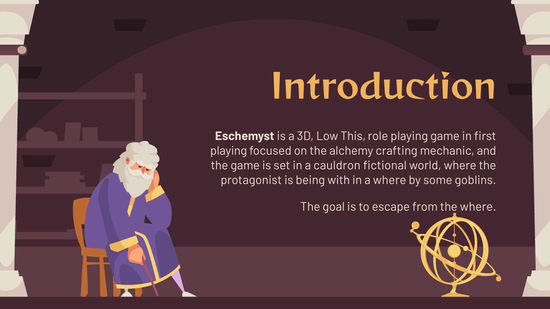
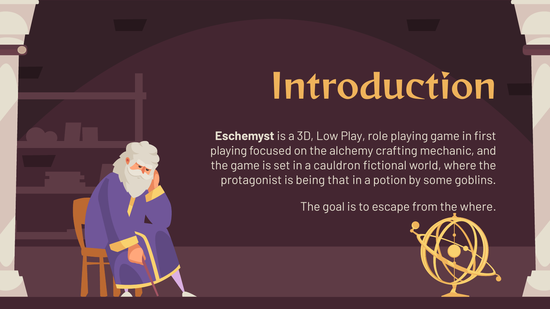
This: This -> Play (353, 136)
with: with -> that (339, 180)
a where: where -> potion (390, 180)
